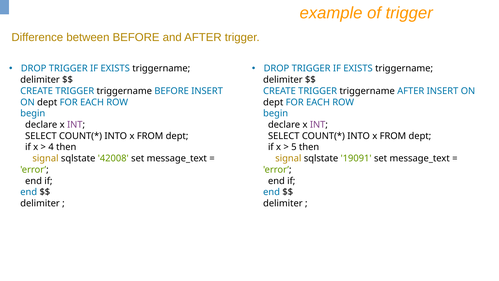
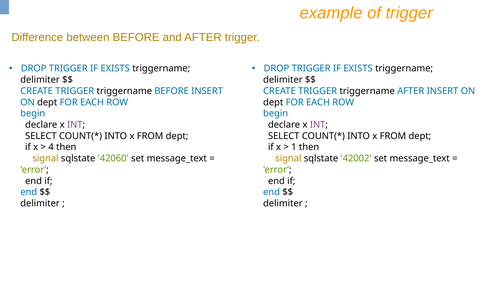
5: 5 -> 1 (294, 147)
42008: 42008 -> 42060 (113, 158)
19091: 19091 -> 42002 (356, 158)
